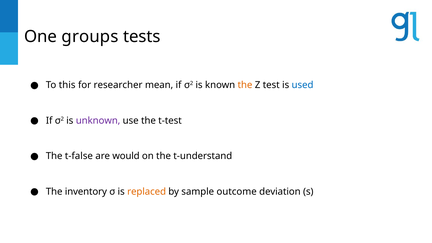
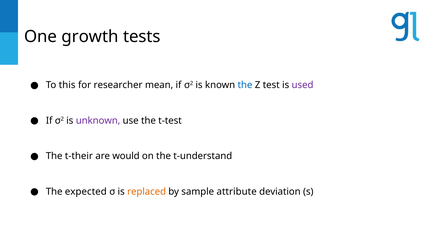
groups: groups -> growth (90, 37)
the colour: orange -> blue (245, 85)
used colour: blue -> purple (303, 85)
t-false: t-false -> t-their (79, 156)
inventory: inventory -> expected (86, 192)
outcome: outcome -> attribute (237, 192)
